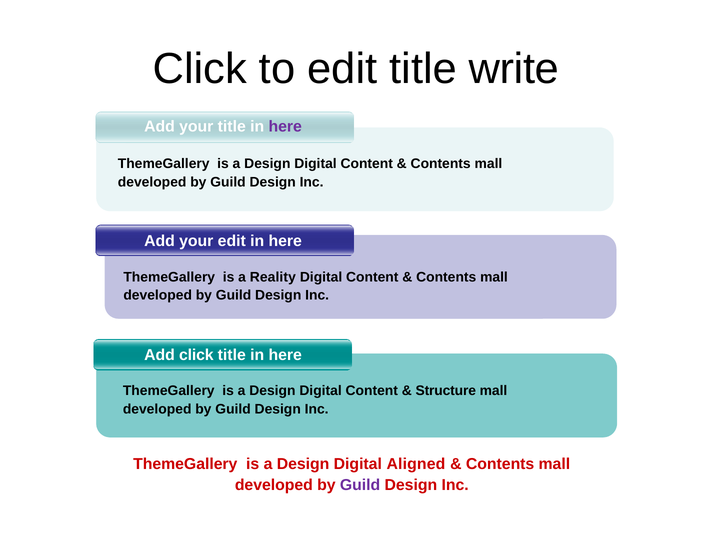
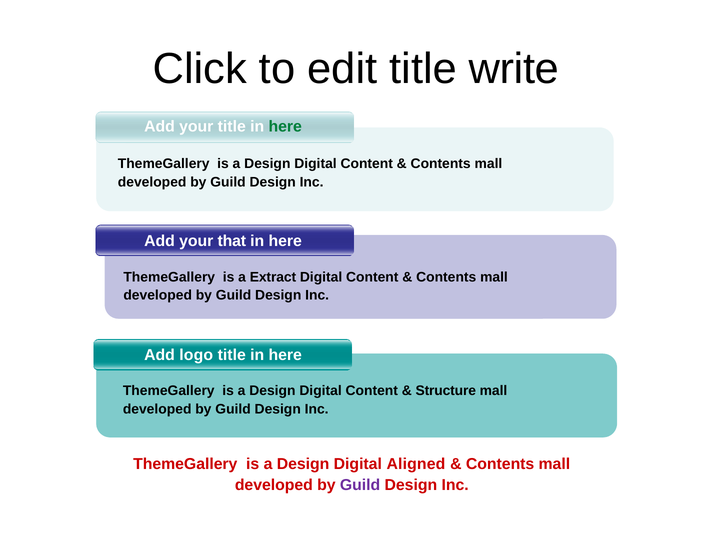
here colour: purple -> green (285, 127)
your edit: edit -> that (232, 241)
Reality: Reality -> Extract (273, 277)
Add click: click -> logo (196, 355)
